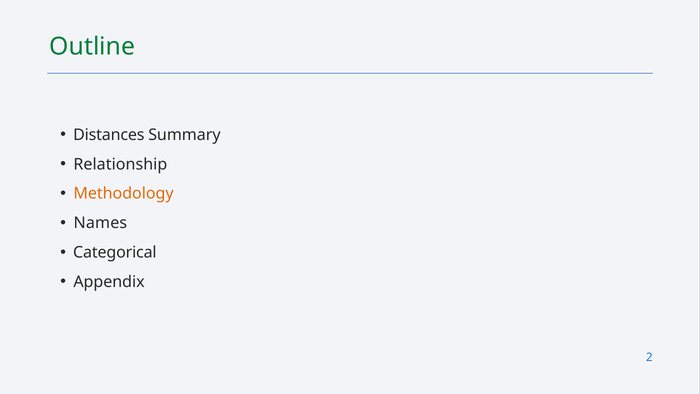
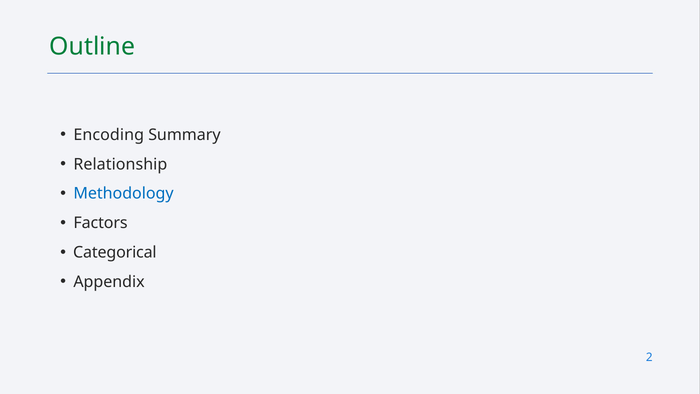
Distances: Distances -> Encoding (109, 135)
Methodology colour: orange -> blue (124, 194)
Names: Names -> Factors (101, 223)
